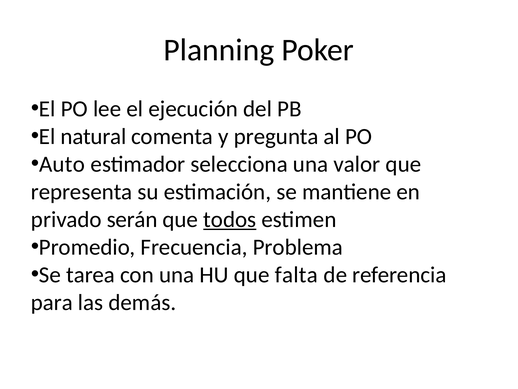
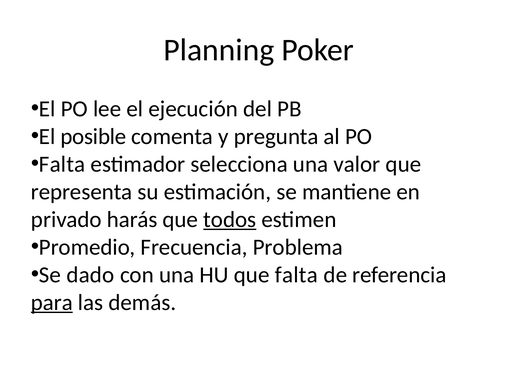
natural: natural -> posible (93, 136)
Auto: Auto -> Falta (62, 164)
serán: serán -> harás (132, 219)
tarea: tarea -> dado (90, 274)
para underline: none -> present (52, 302)
